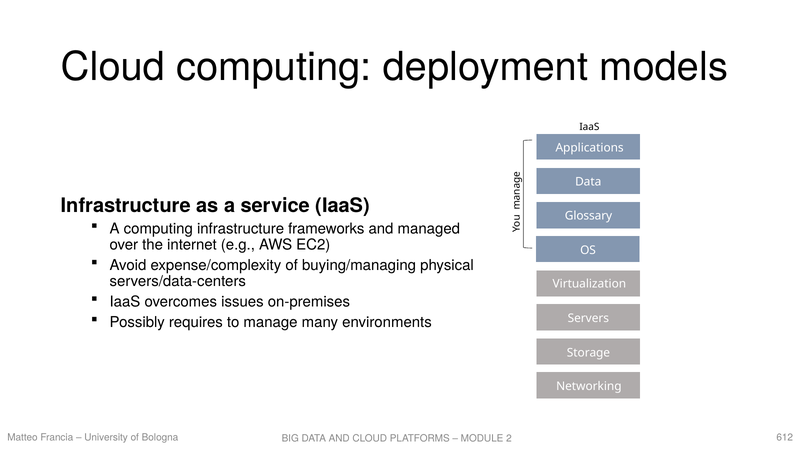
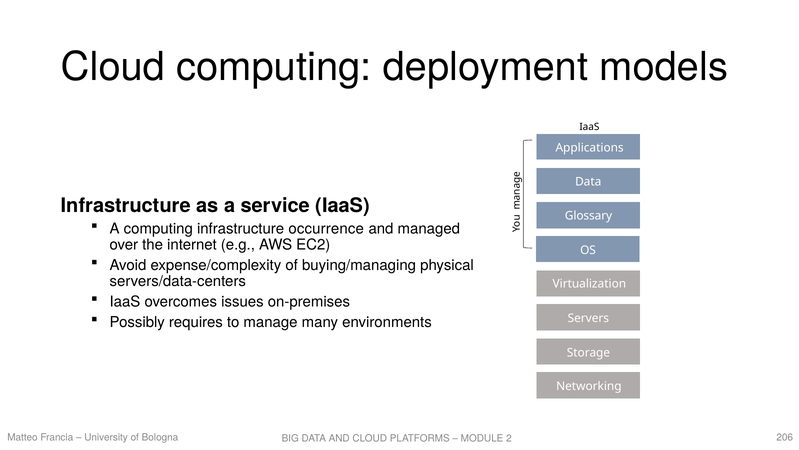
frameworks: frameworks -> occurrence (326, 228)
612: 612 -> 206 (785, 437)
